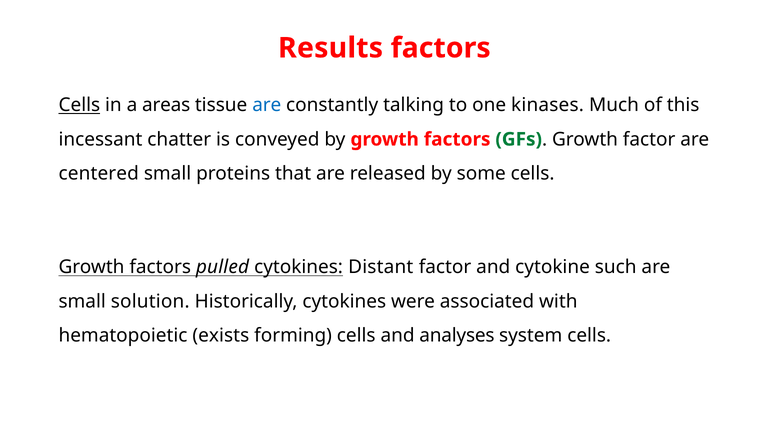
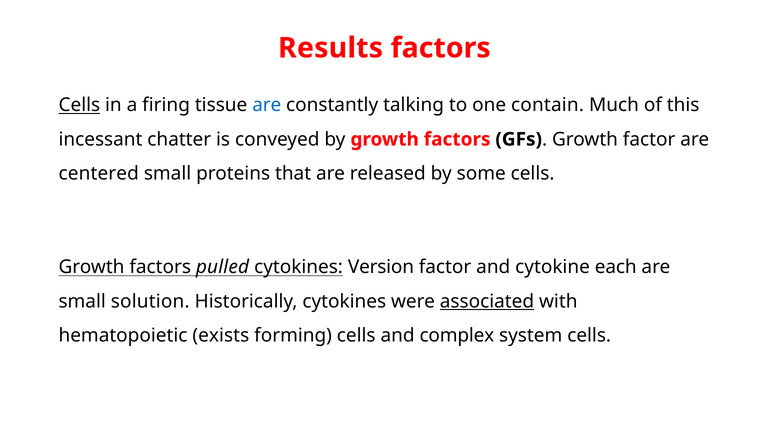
areas: areas -> firing (166, 105)
kinases: kinases -> contain (548, 105)
GFs colour: green -> black (519, 139)
Distant: Distant -> Version (381, 267)
such: such -> each (616, 267)
associated underline: none -> present (487, 302)
analyses: analyses -> complex (457, 336)
